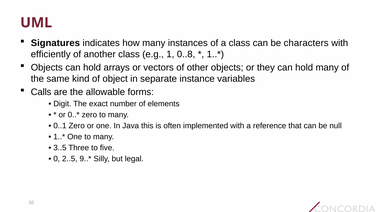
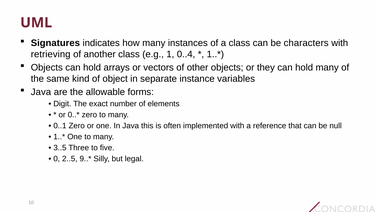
efficiently: efficiently -> retrieving (51, 54)
0..8: 0..8 -> 0..4 (186, 54)
Calls: Calls -> Java (41, 92)
